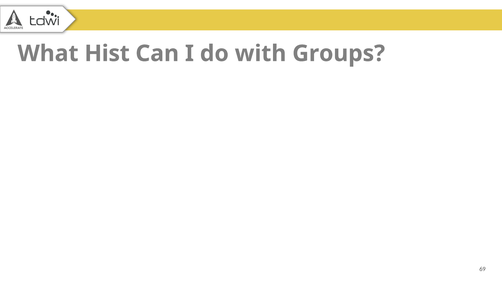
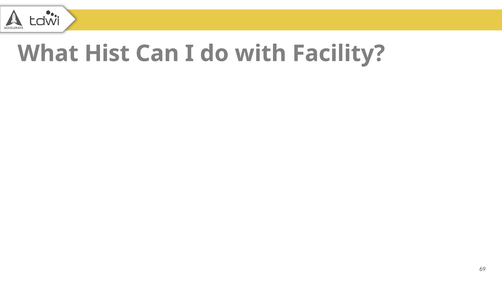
Groups: Groups -> Facility (339, 54)
